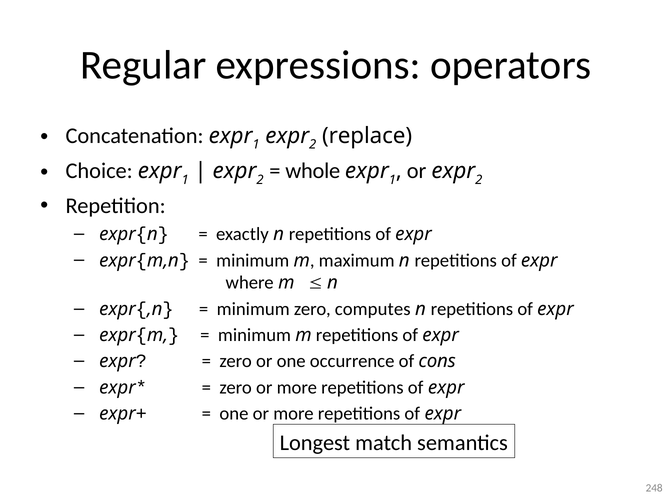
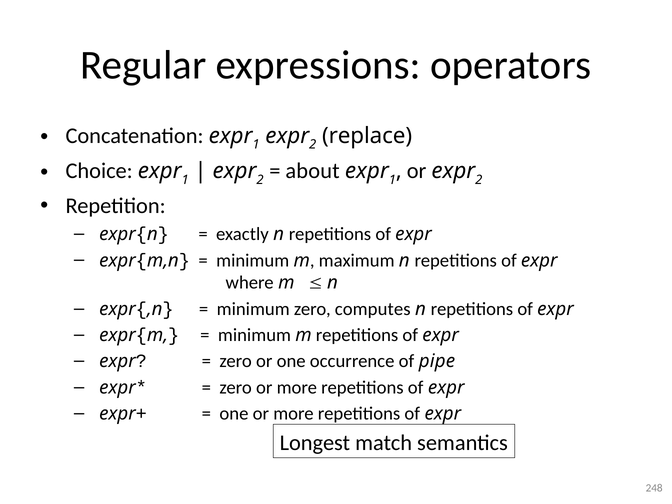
whole: whole -> about (313, 171)
cons: cons -> pipe (437, 361)
